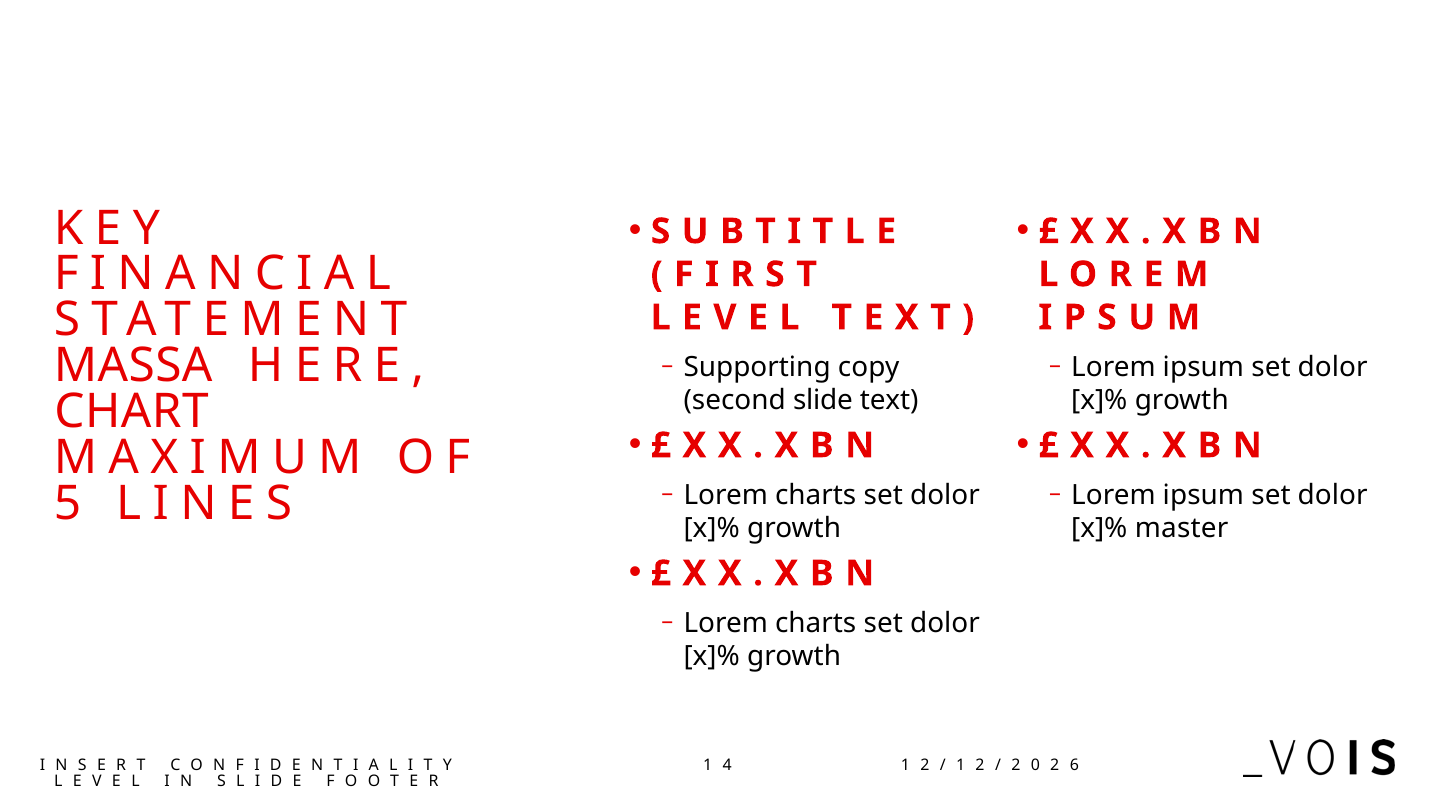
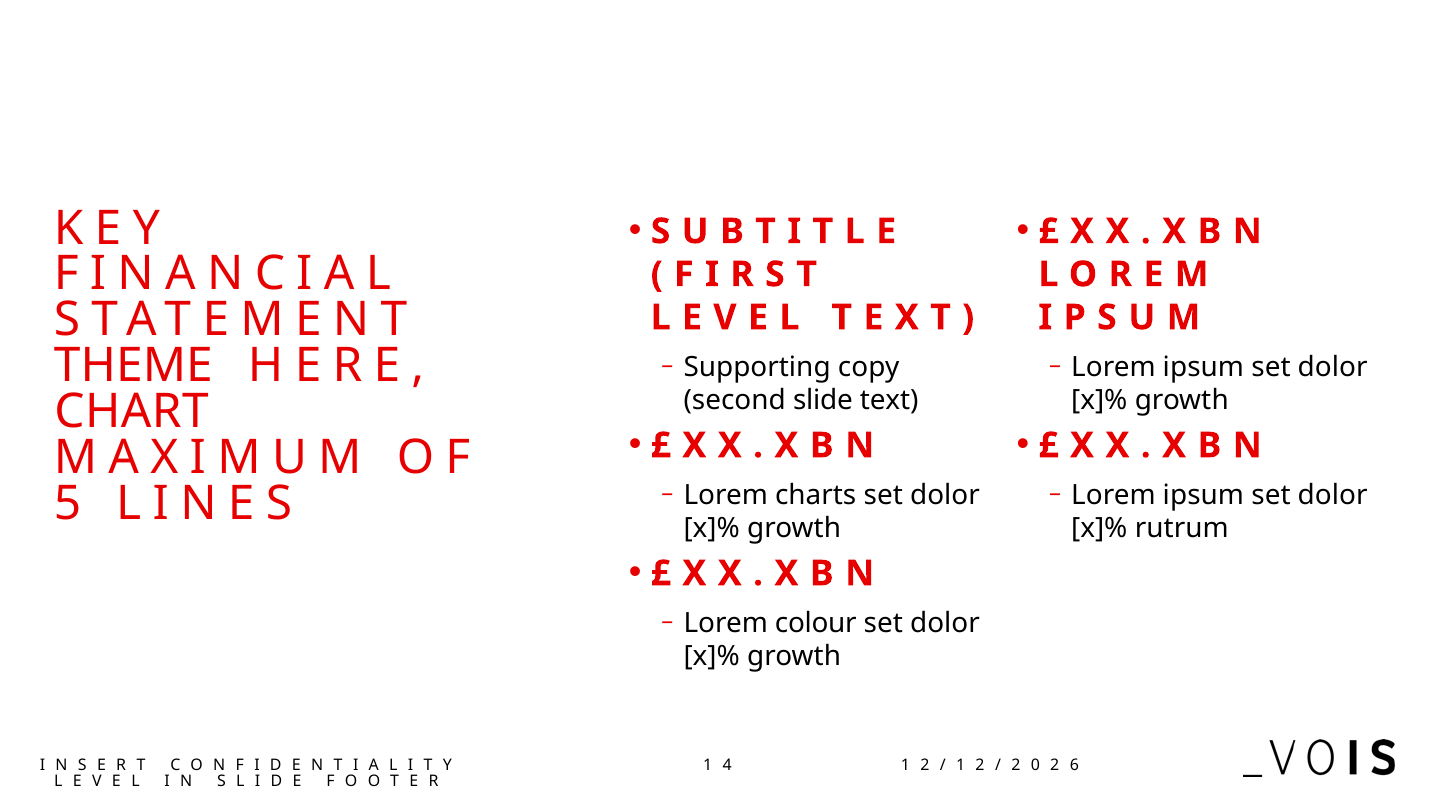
MASSA: MASSA -> THEME (133, 366)
master: master -> rutrum (1182, 529)
charts: charts -> colour (816, 623)
